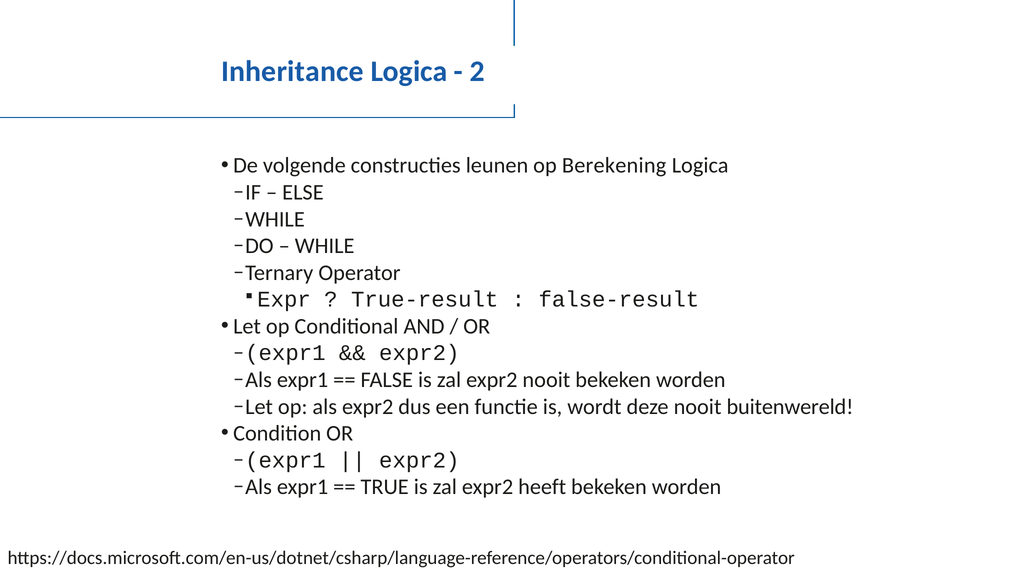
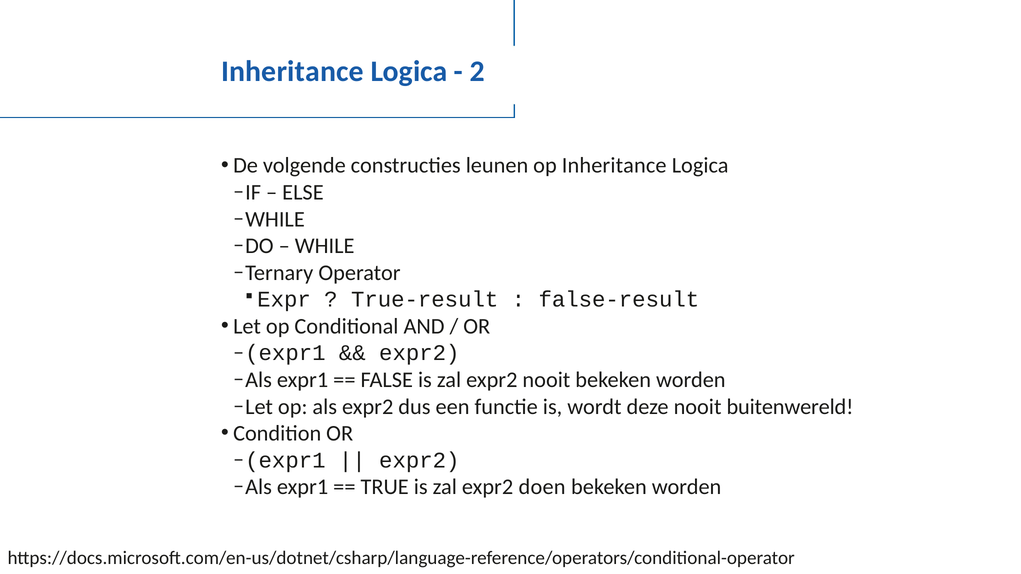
op Berekening: Berekening -> Inheritance (614, 166)
heeft: heeft -> doen (542, 487)
